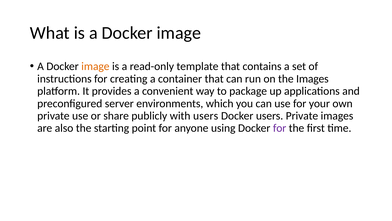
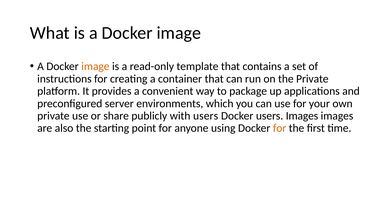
the Images: Images -> Private (312, 79)
users Private: Private -> Images (302, 116)
for colour: purple -> orange (280, 128)
